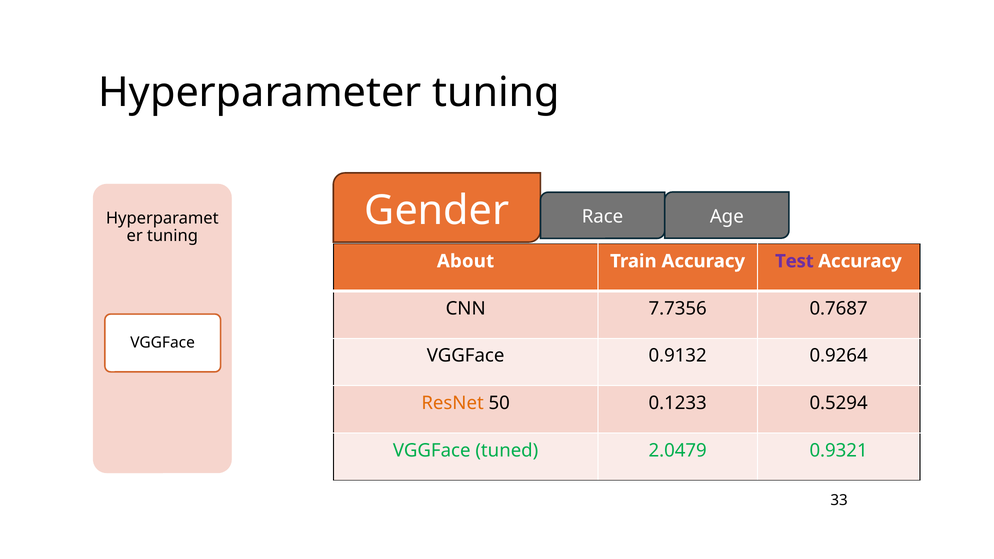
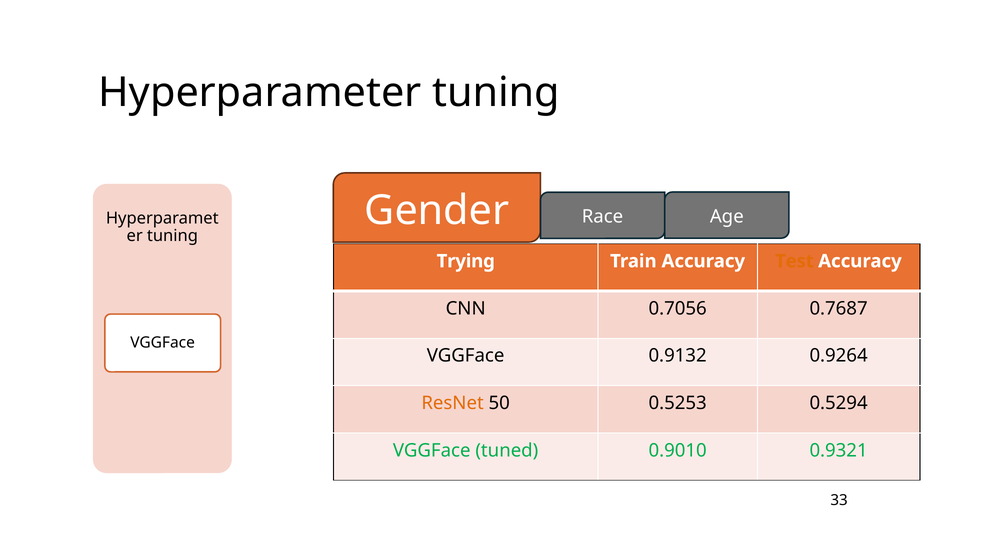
About: About -> Trying (466, 261)
Test colour: purple -> orange (794, 261)
7.7356: 7.7356 -> 0.7056 (678, 309)
0.1233: 0.1233 -> 0.5253 (678, 403)
2.0479: 2.0479 -> 0.9010 (678, 450)
